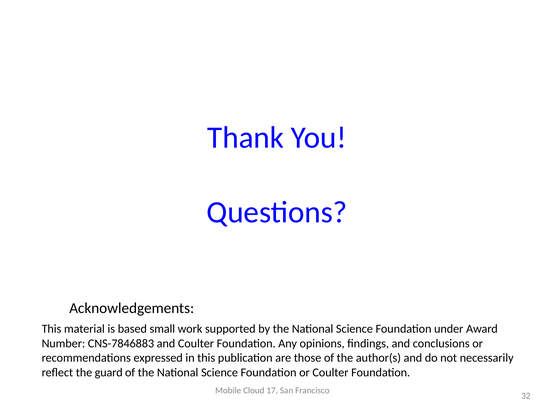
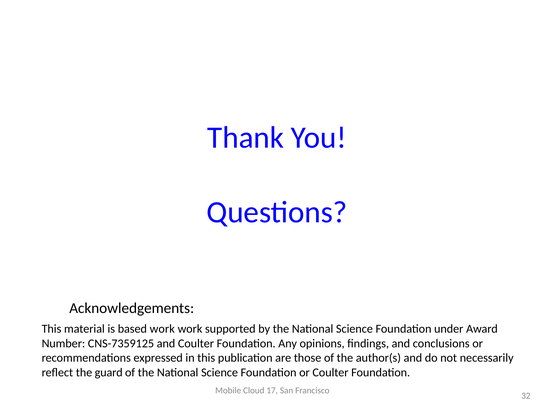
based small: small -> work (162, 329)
CNS-7846883: CNS-7846883 -> CNS-7359125 (121, 343)
